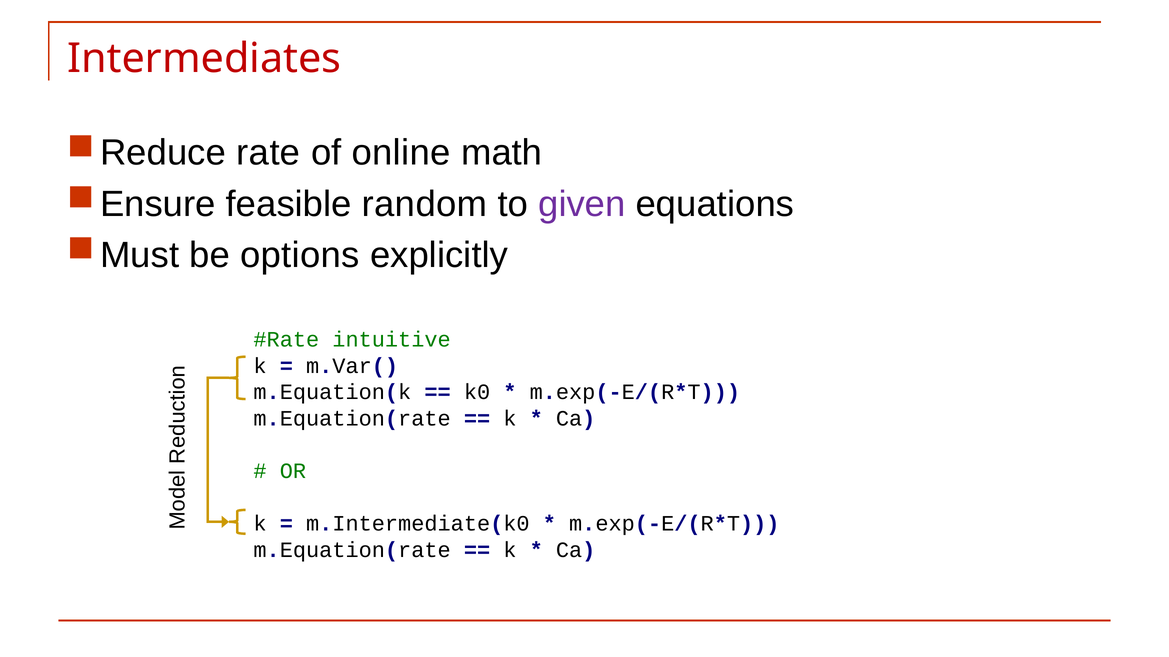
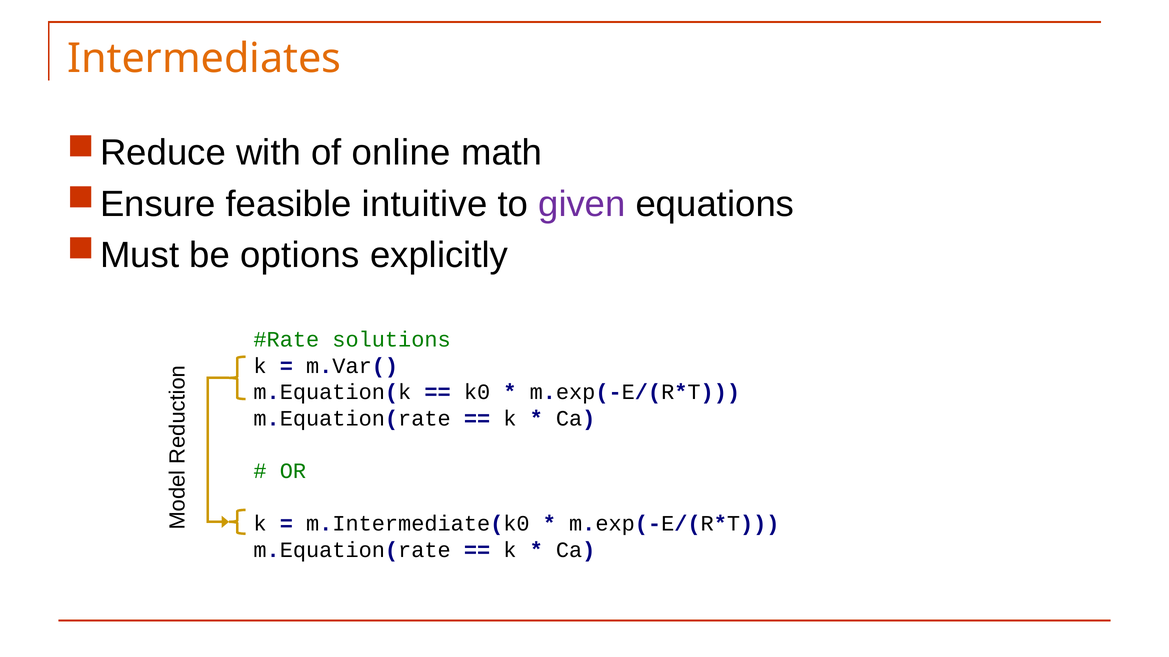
Intermediates colour: red -> orange (204, 59)
rate: rate -> with (268, 153)
random: random -> intuitive (425, 204)
intuitive: intuitive -> solutions (392, 340)
